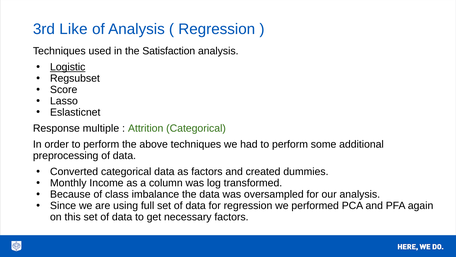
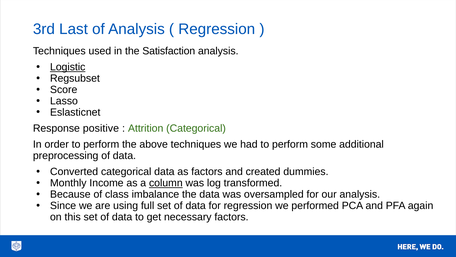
Like: Like -> Last (74, 29)
multiple: multiple -> positive (101, 128)
column underline: none -> present (166, 183)
